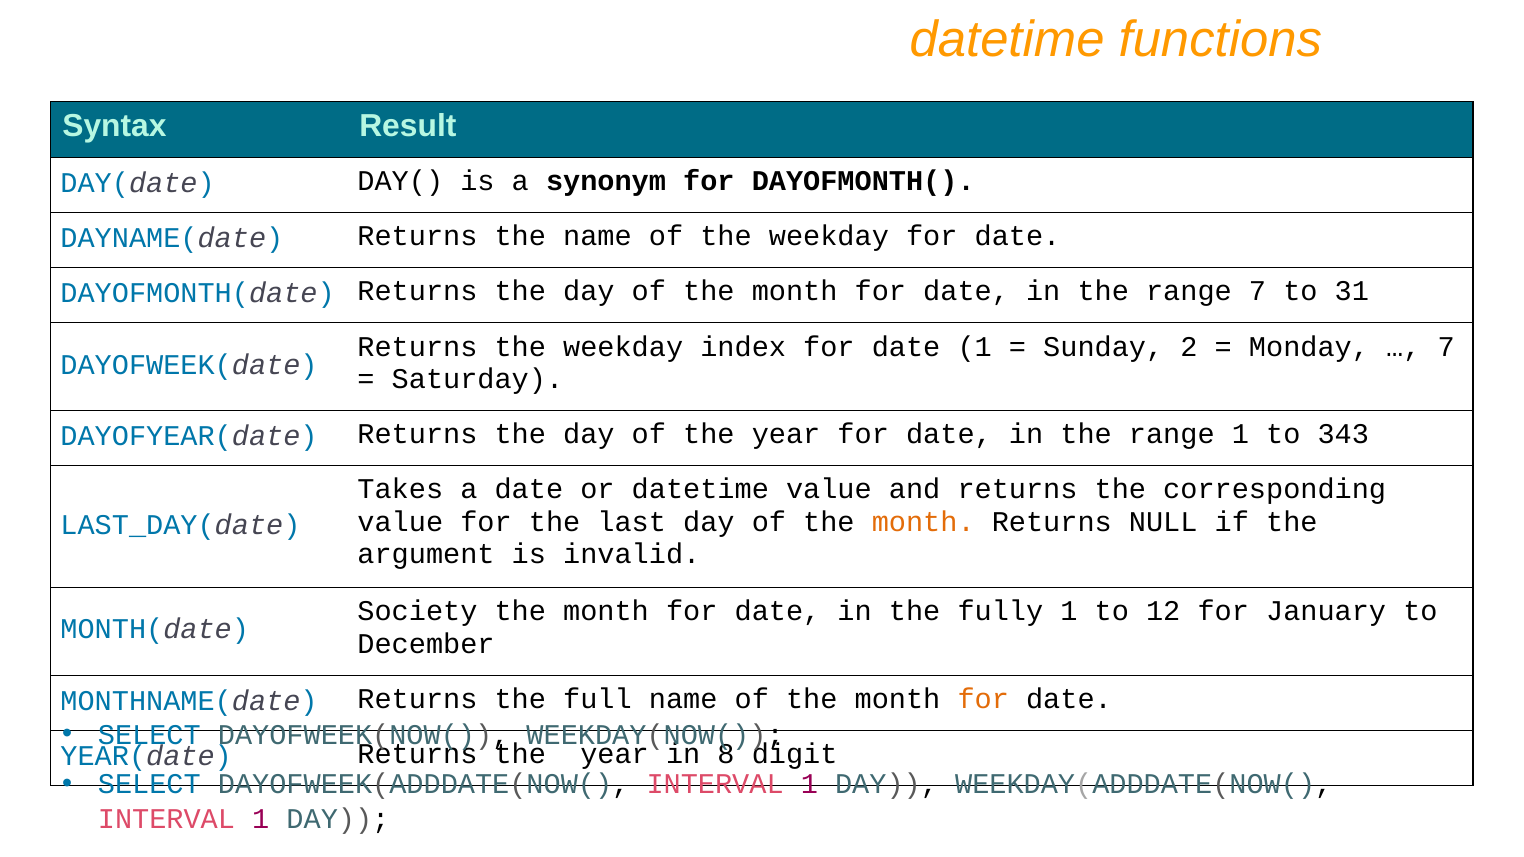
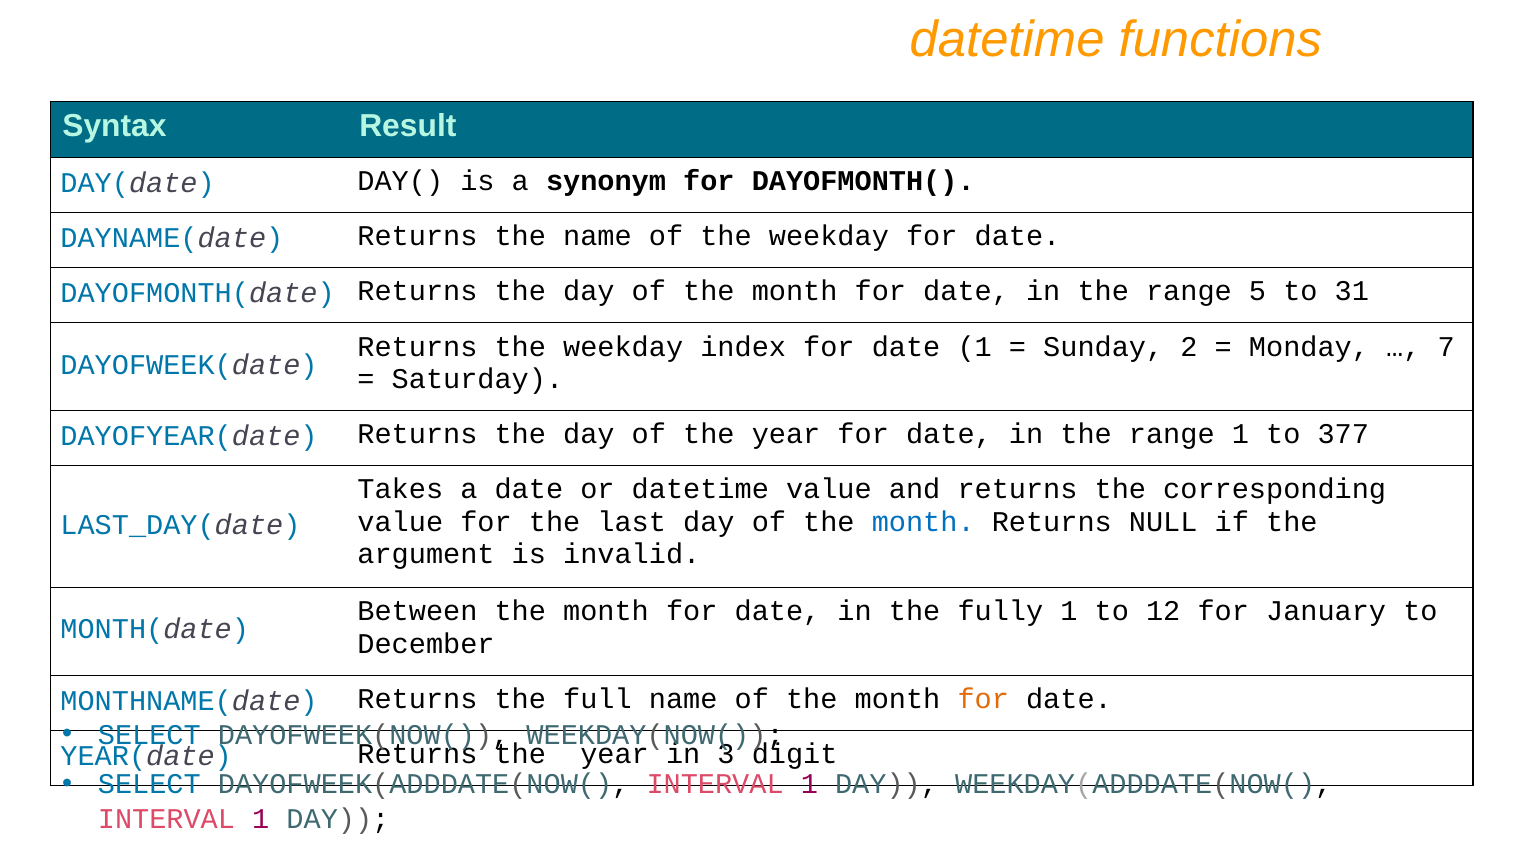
range 7: 7 -> 5 (1258, 291)
343: 343 -> 377 (1343, 434)
month colour: orange -> blue (923, 522)
Society: Society -> Between (417, 612)
8: 8 -> 3 (726, 754)
